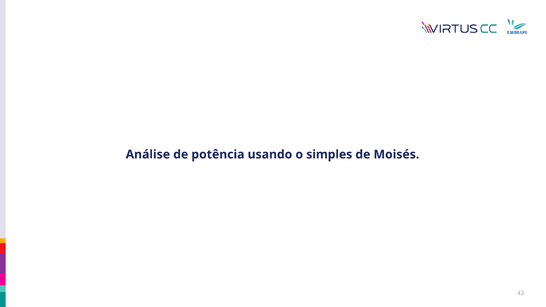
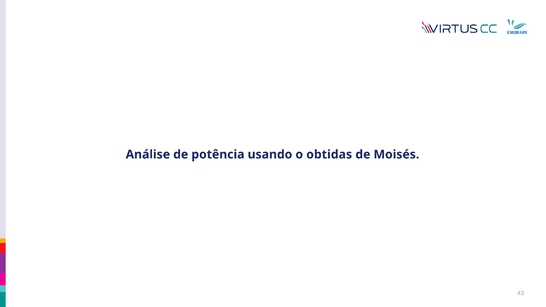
simples: simples -> obtidas (329, 155)
